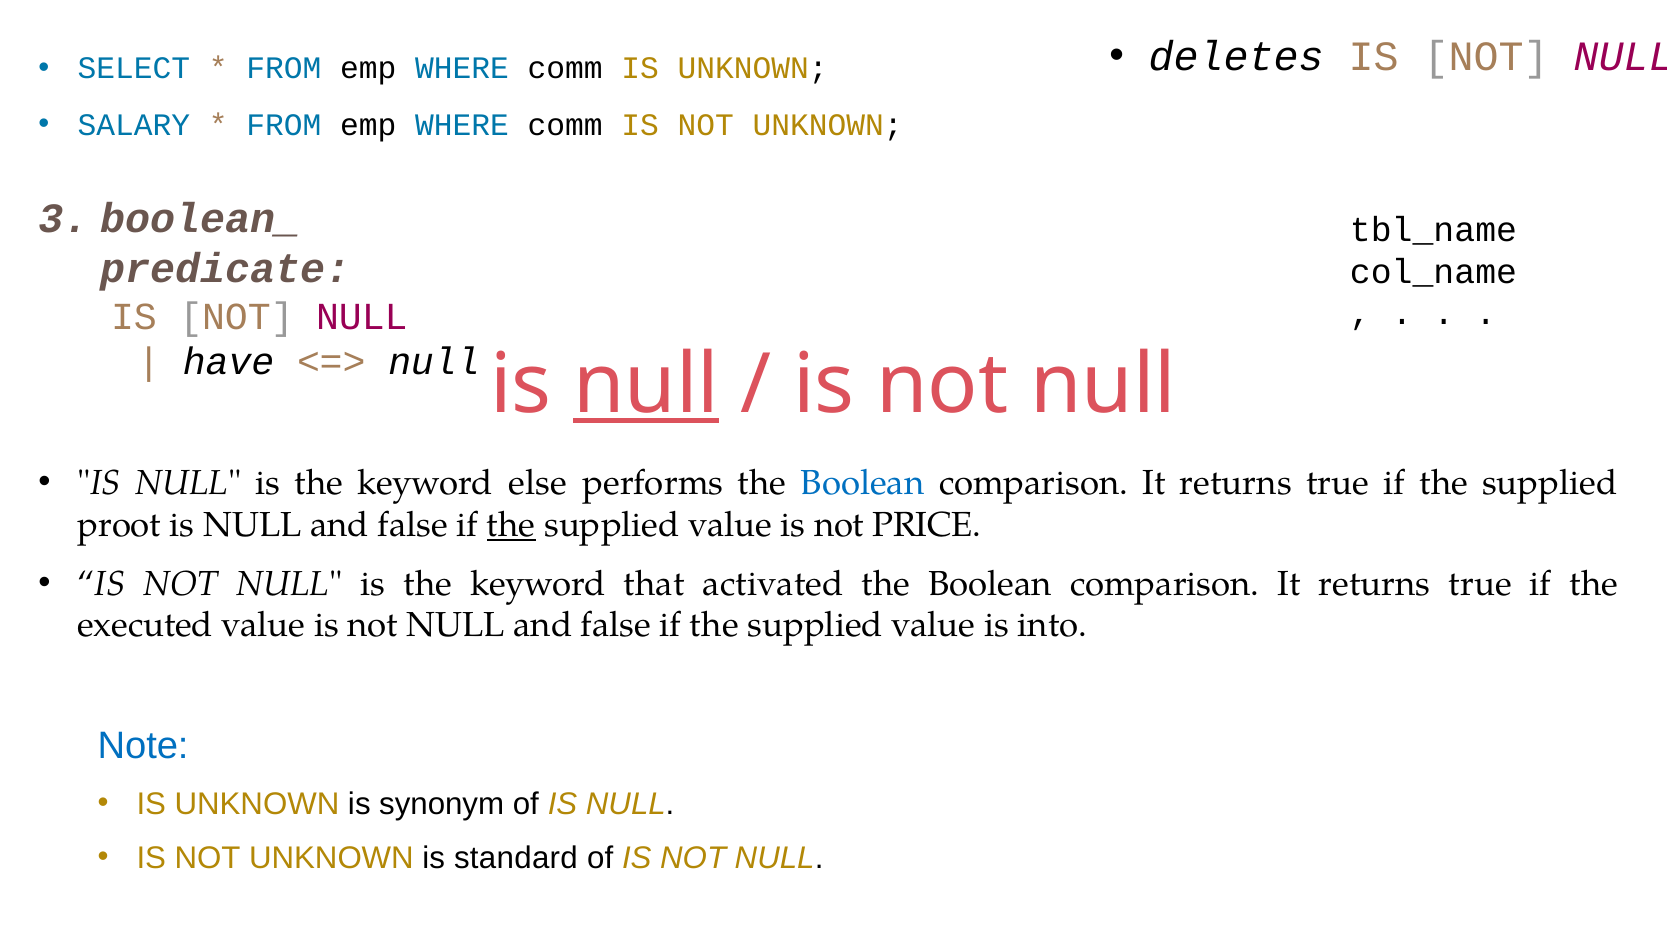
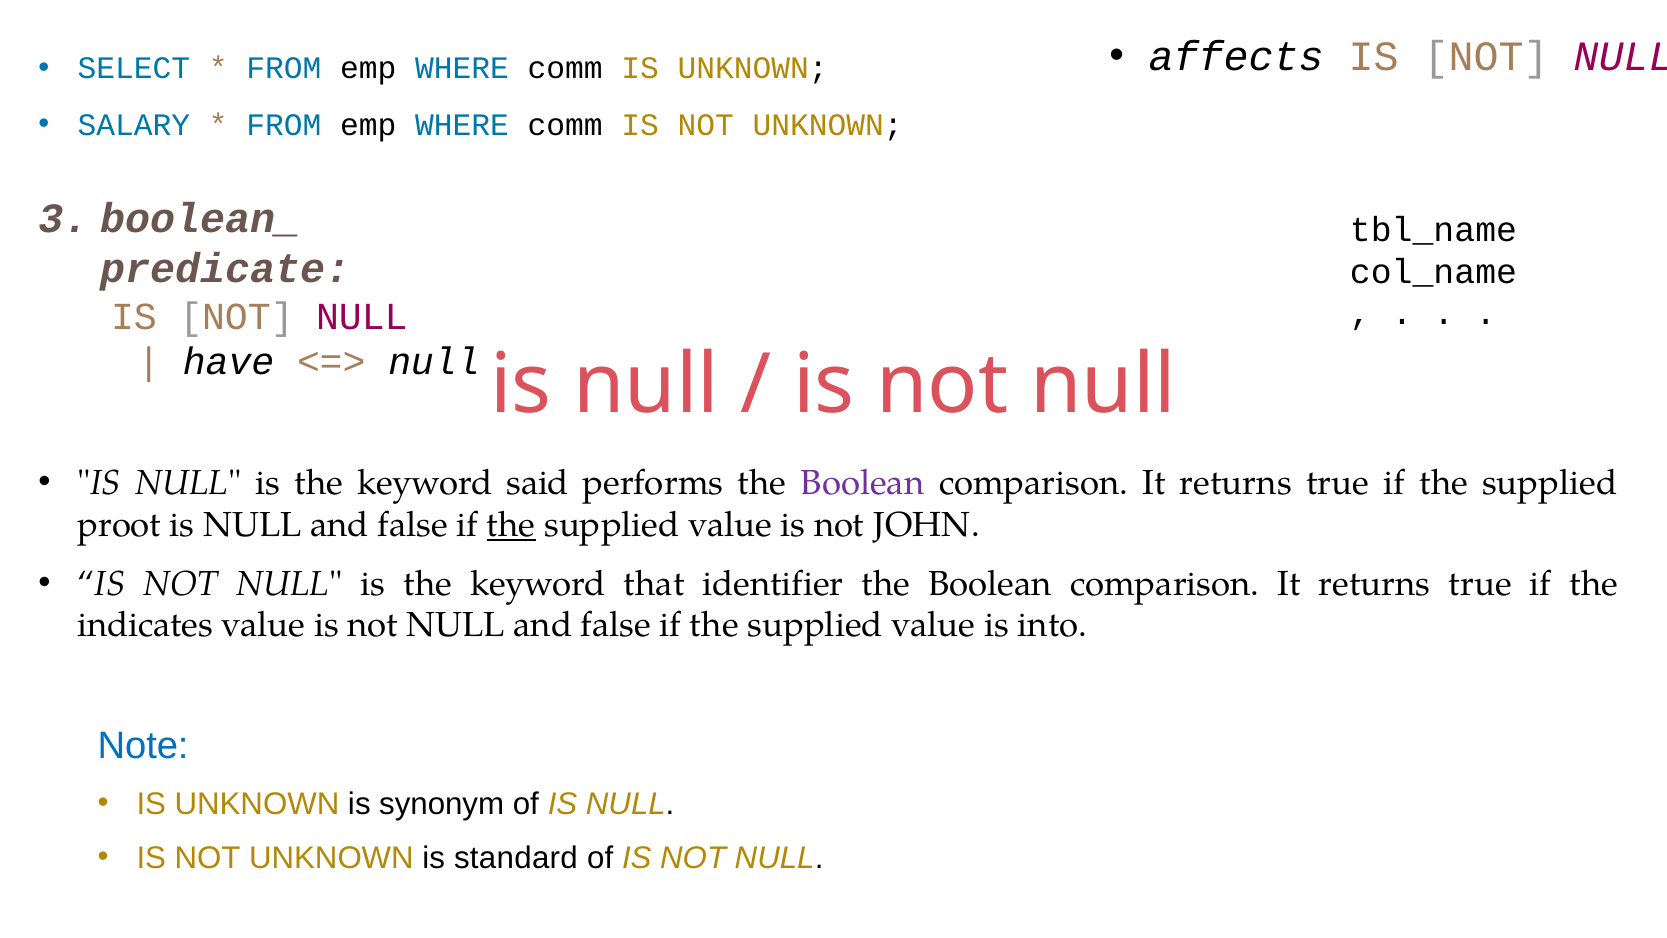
deletes: deletes -> affects (1236, 57)
null underline: present -> none (646, 385)
else: else -> said (538, 483)
Boolean colour: blue -> purple (863, 483)
PRICE: PRICE -> JOHN (926, 525)
activated: activated -> identifier (773, 583)
executed: executed -> indicates (145, 625)
